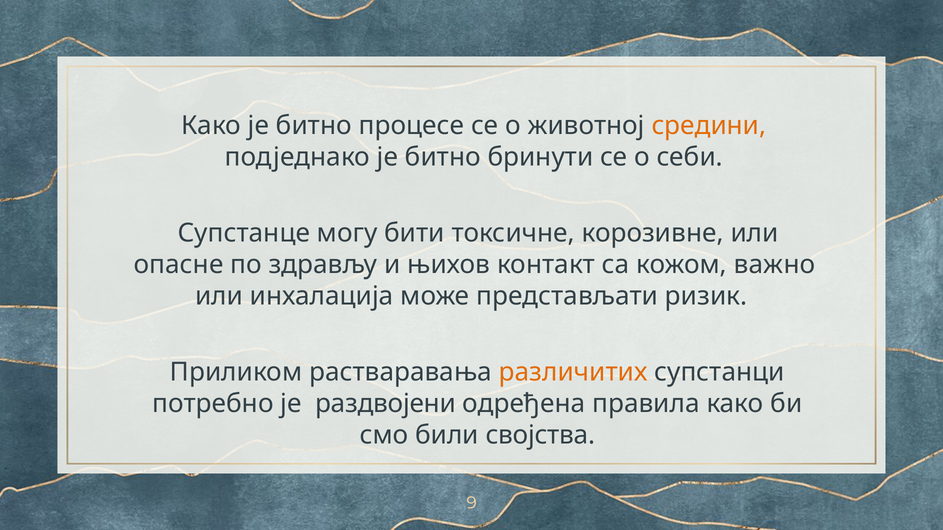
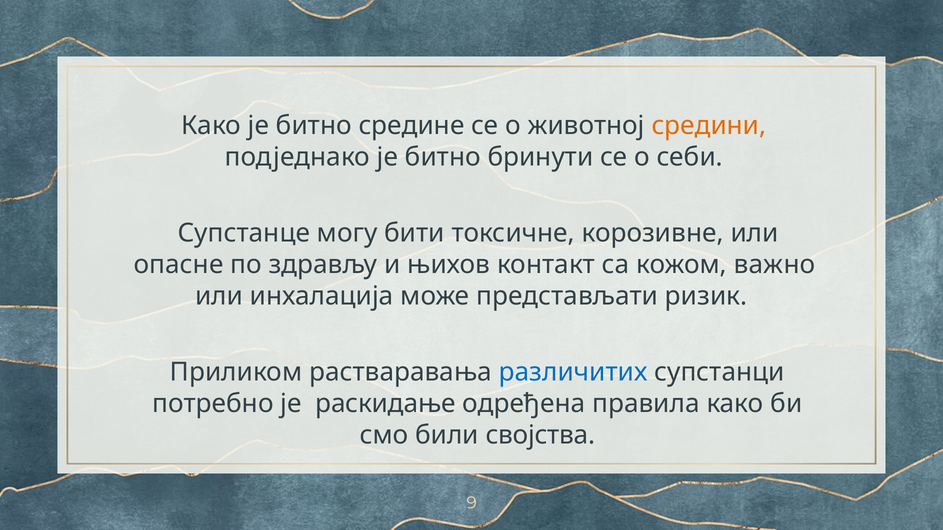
процесе: процесе -> средине (412, 126)
различитих colour: orange -> blue (573, 373)
раздвојени: раздвојени -> раскидање (385, 404)
